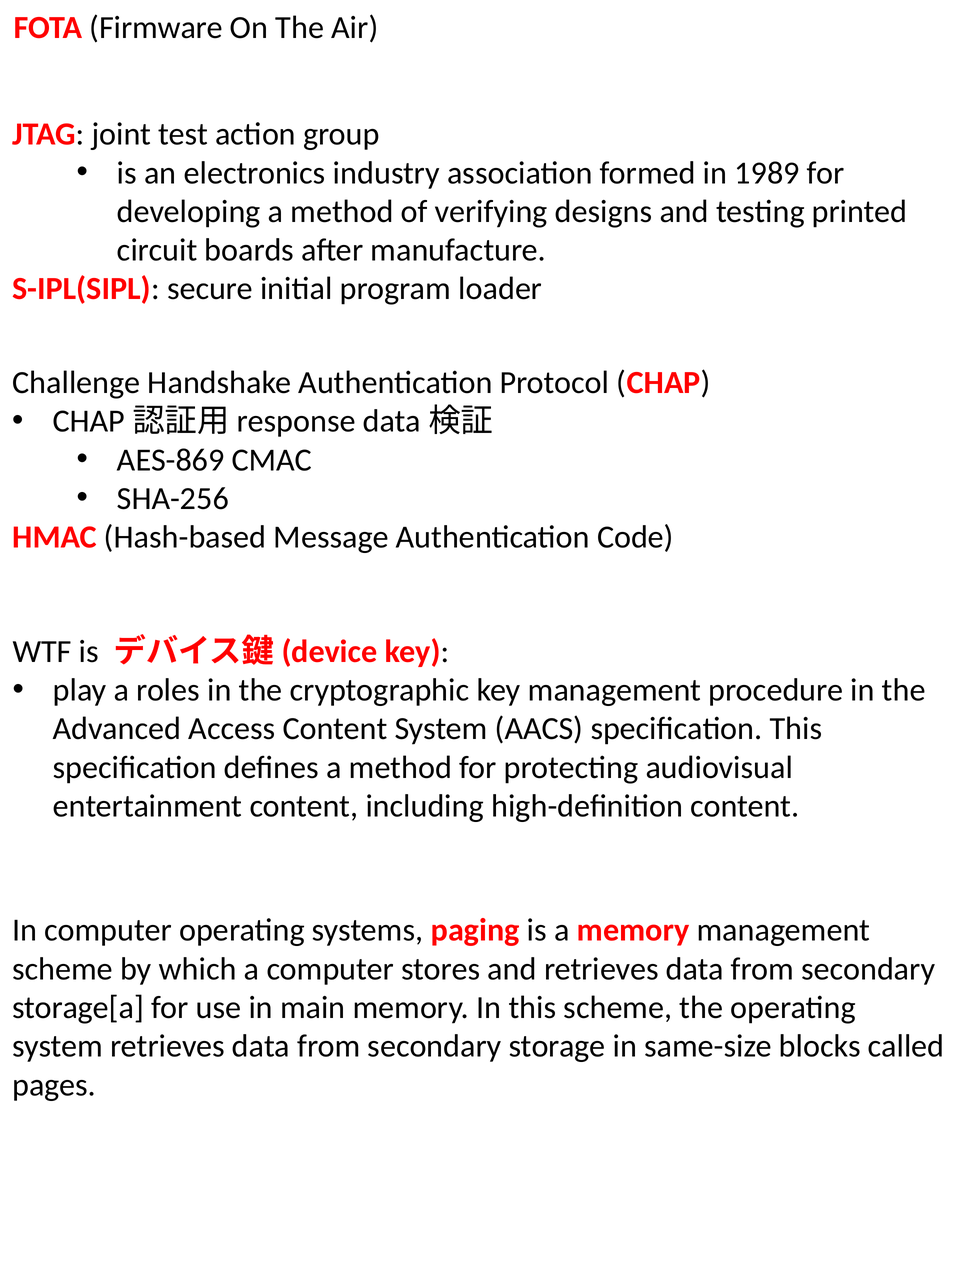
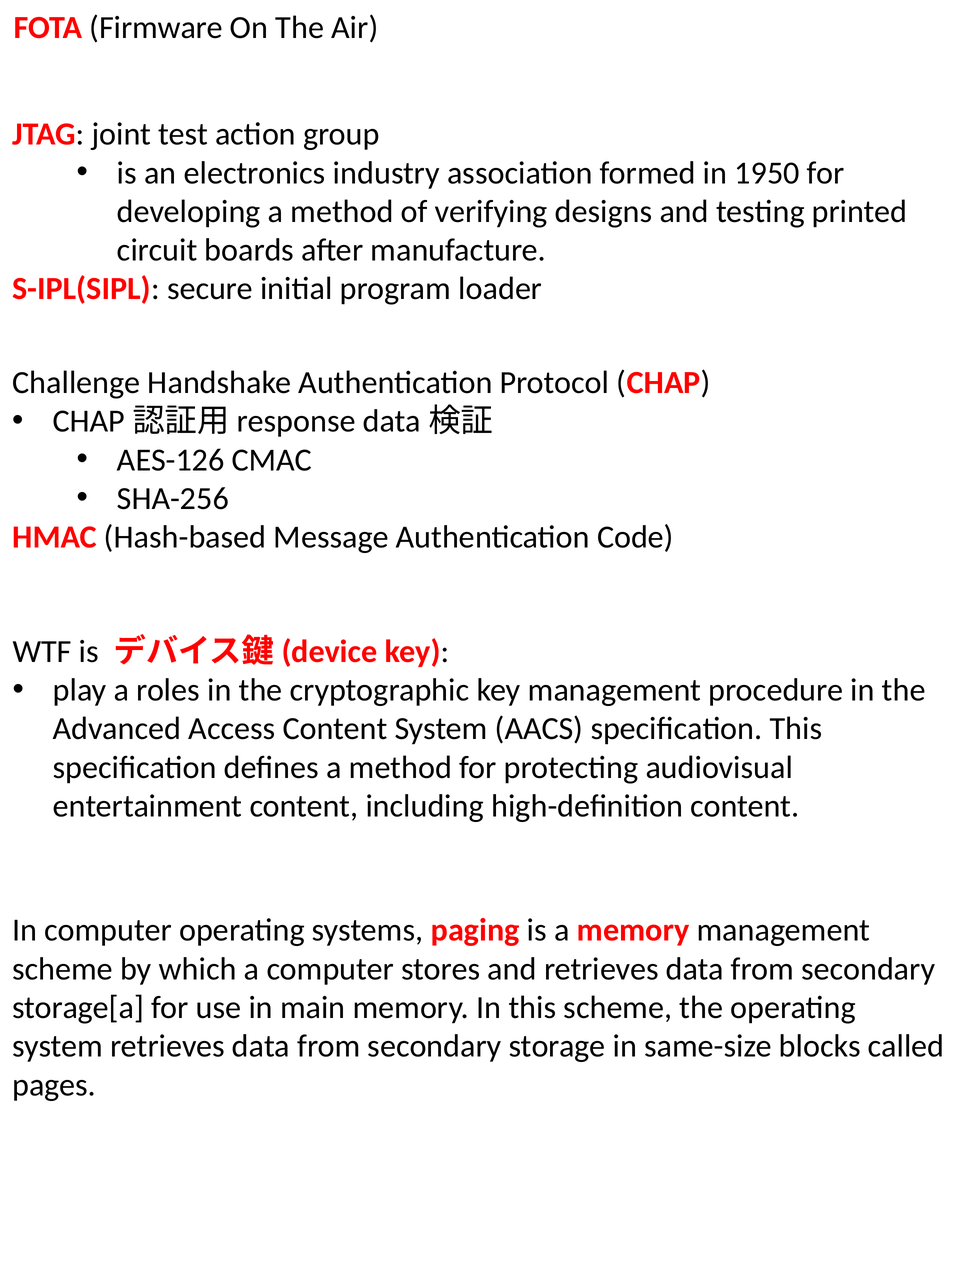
1989: 1989 -> 1950 (767, 173)
AES-869: AES-869 -> AES-126 (171, 460)
